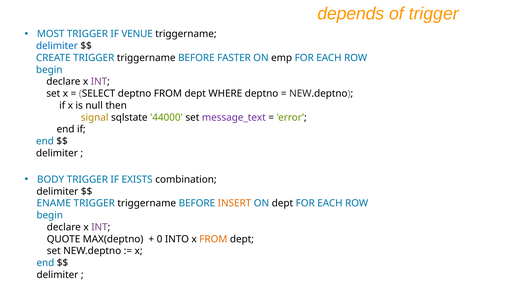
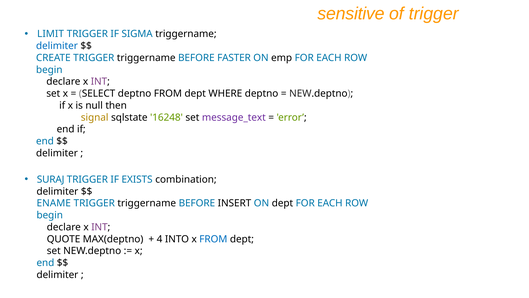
depends: depends -> sensitive (351, 14)
MOST: MOST -> LIMIT (51, 34)
VENUE: VENUE -> SIGMA (137, 34)
44000: 44000 -> 16248 (166, 117)
BODY: BODY -> SURAJ (51, 179)
INSERT colour: orange -> black (235, 203)
0: 0 -> 4 (160, 239)
FROM colour: orange -> blue (213, 239)
